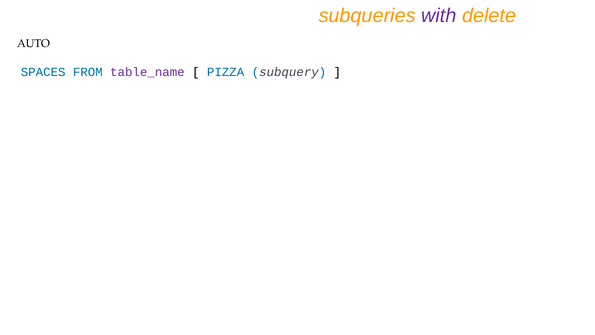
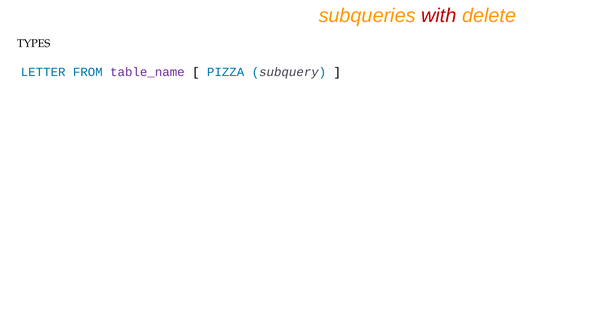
with colour: purple -> red (439, 15)
AUTO: AUTO -> TYPES (34, 43)
SPACES: SPACES -> LETTER (43, 72)
